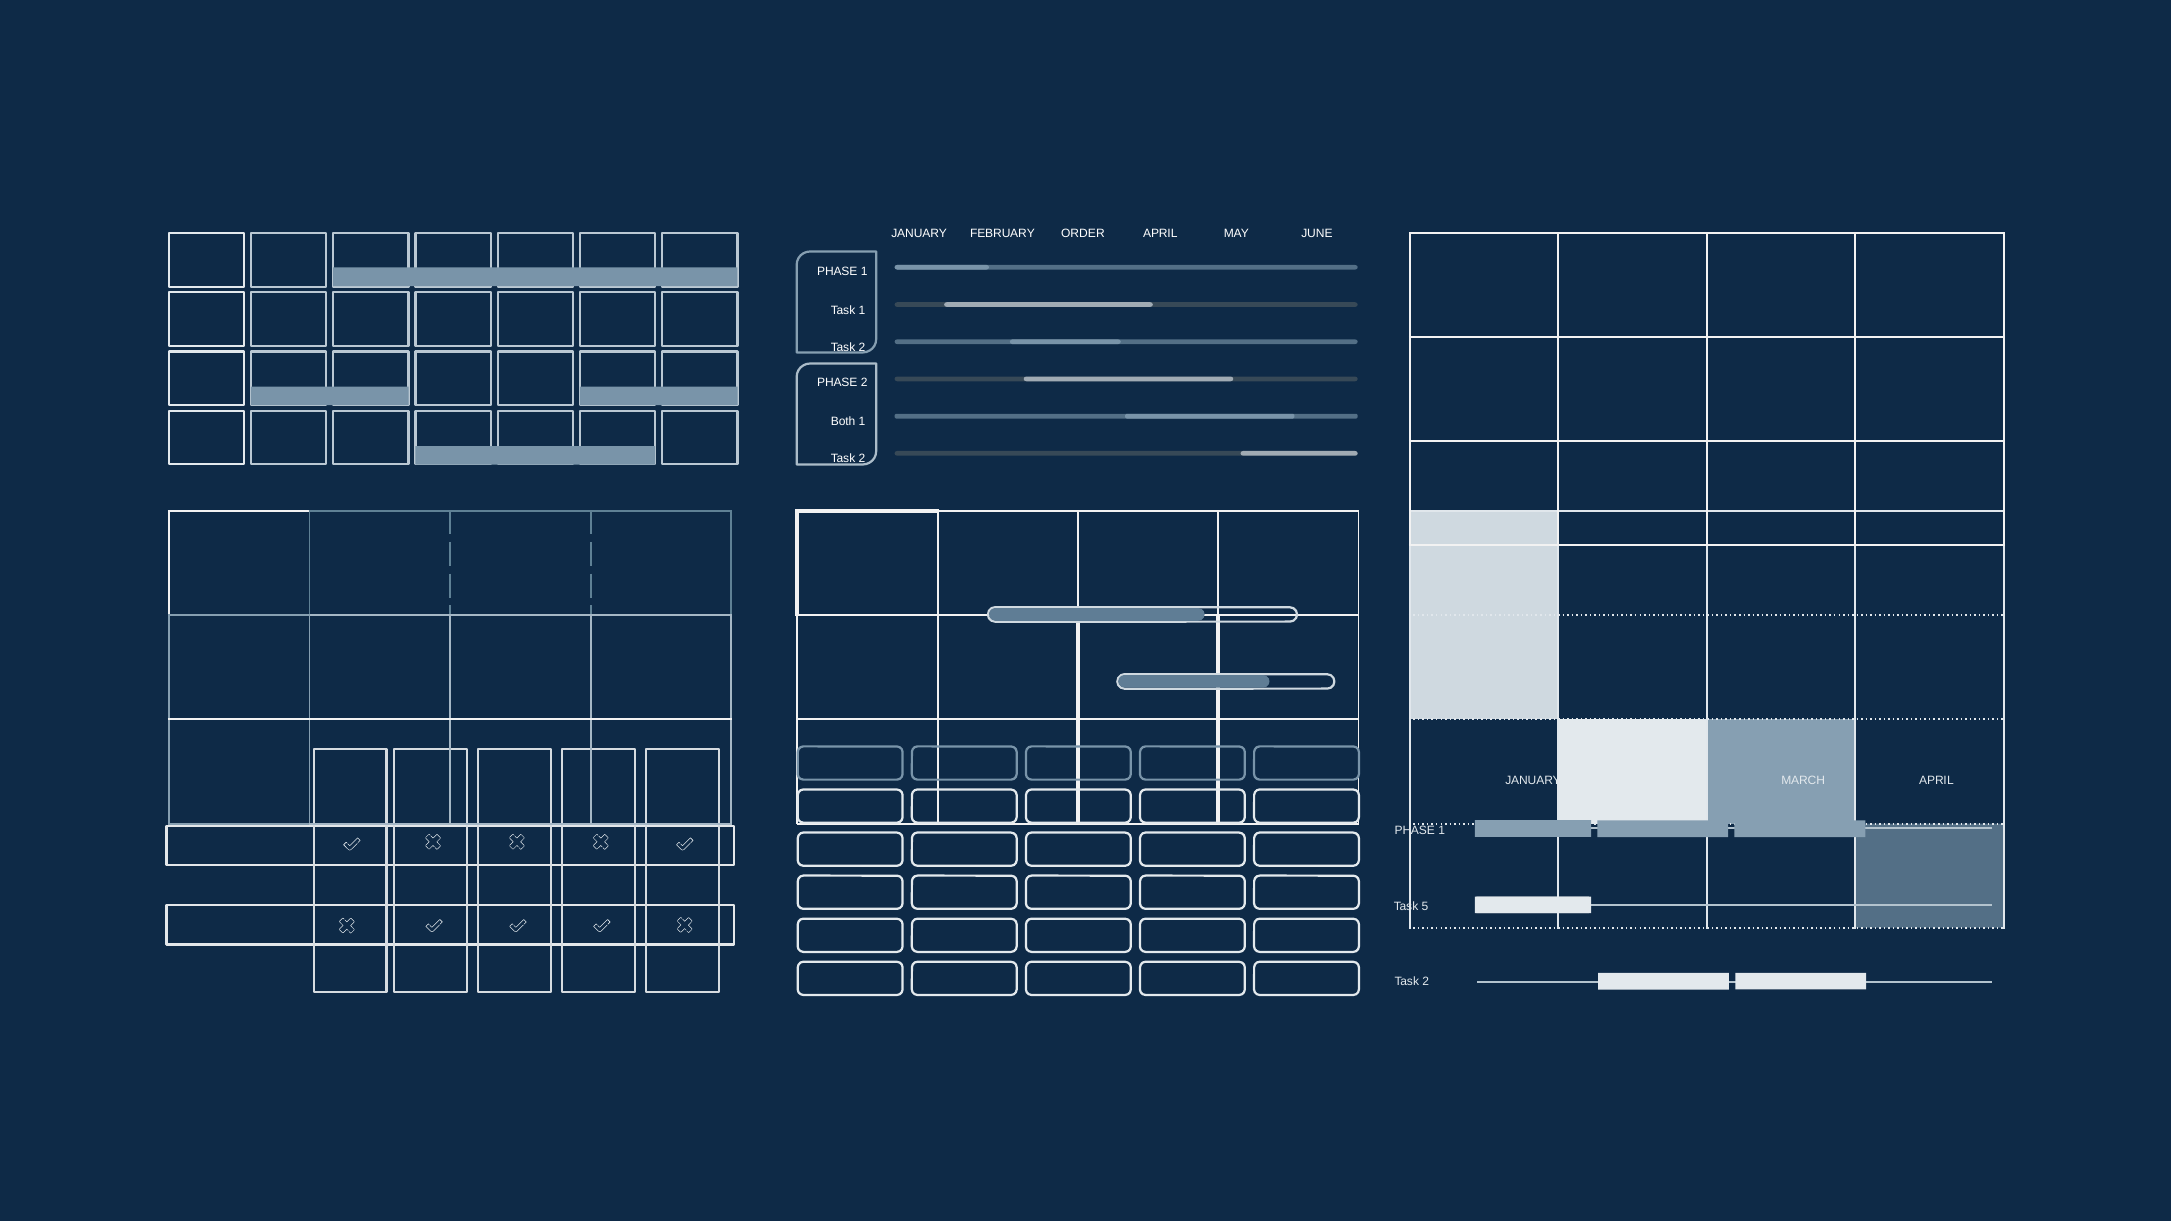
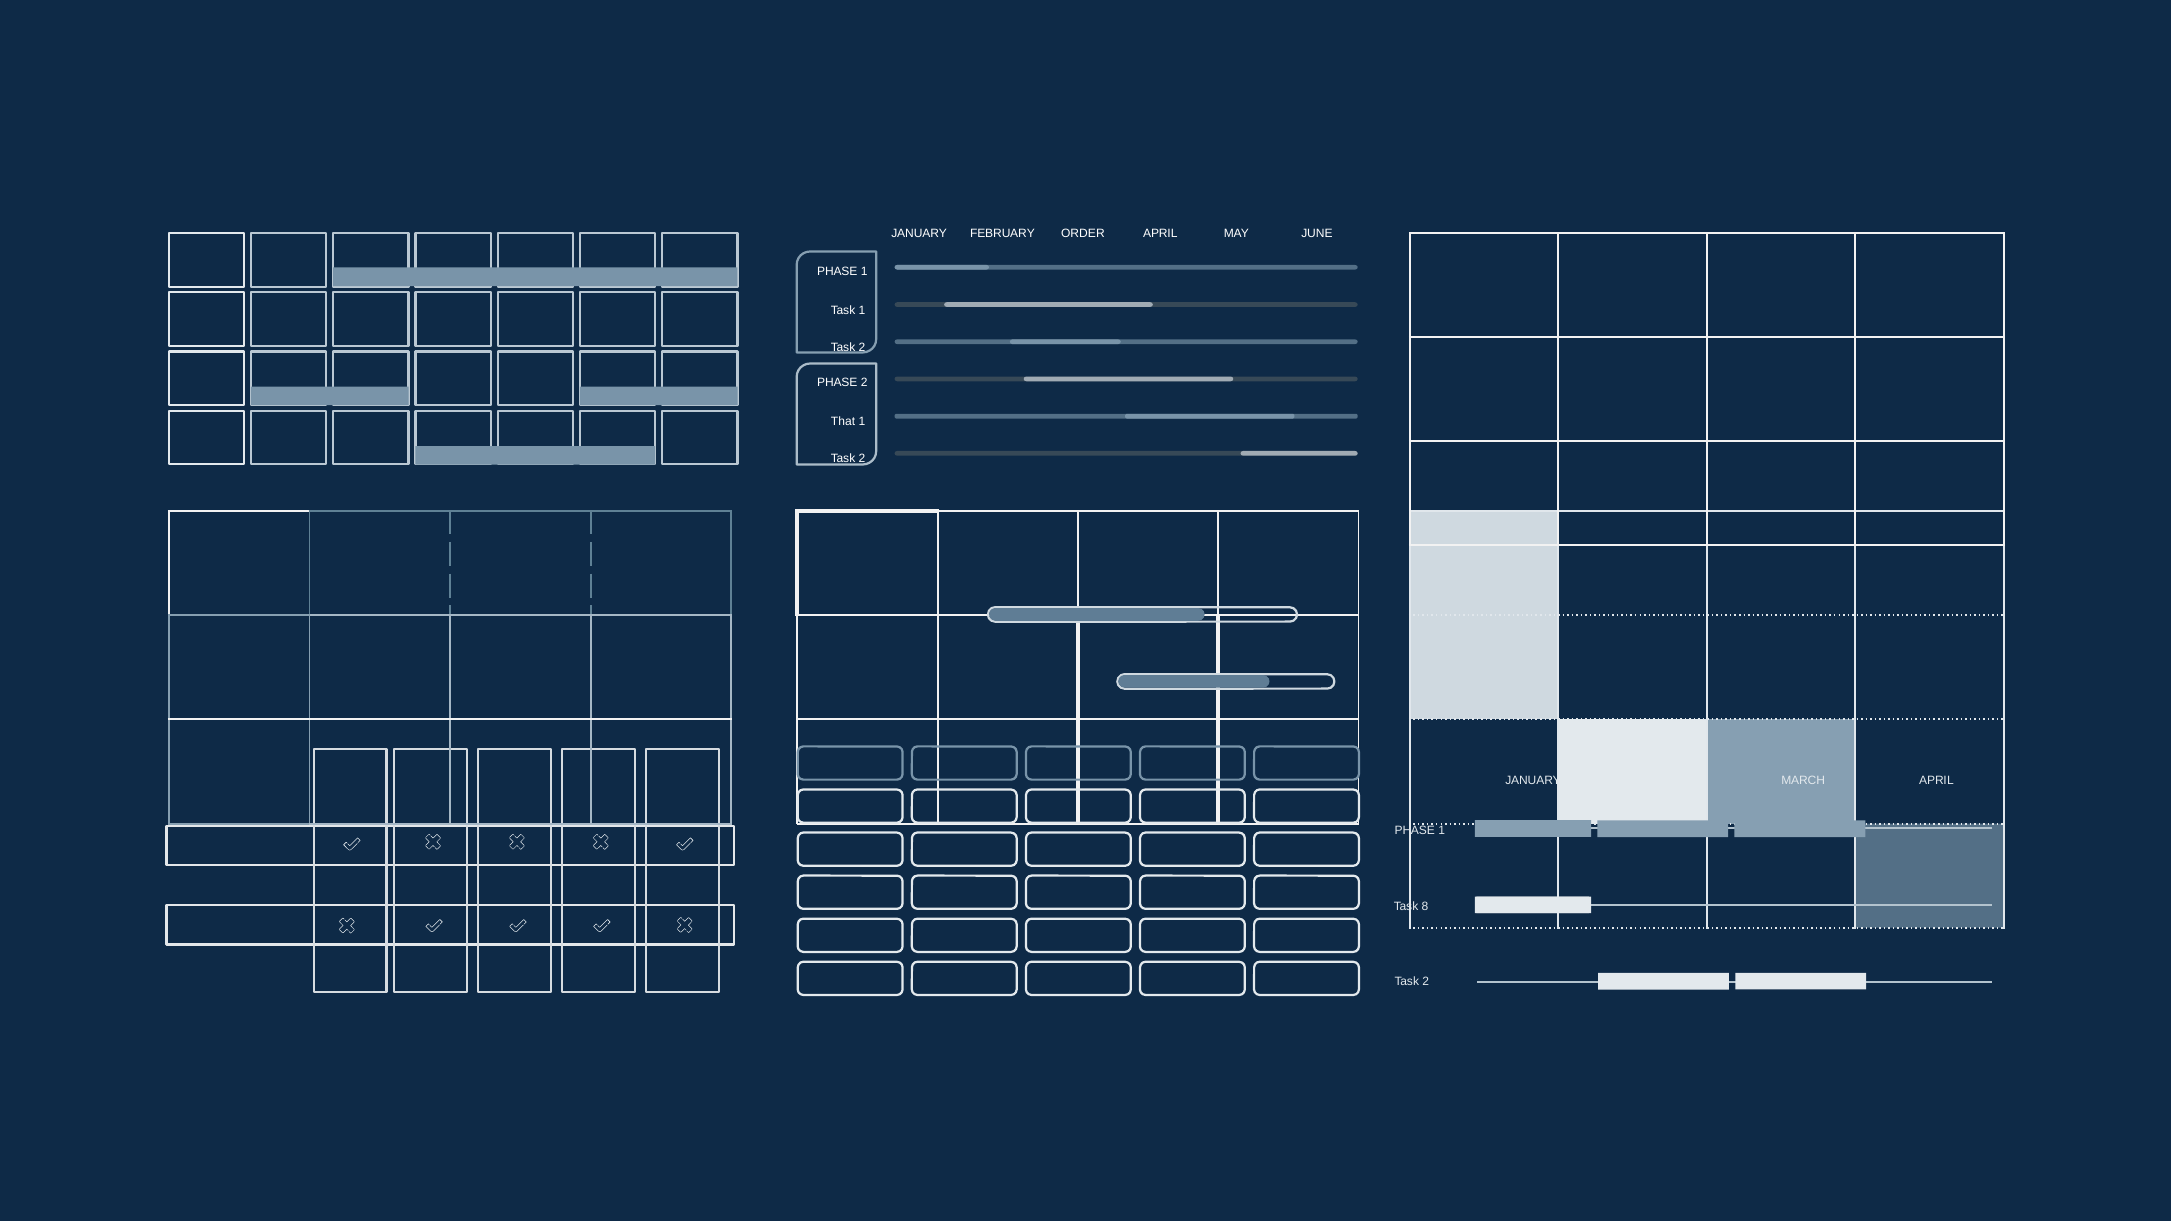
Both: Both -> That (843, 422)
5: 5 -> 8 (1425, 907)
